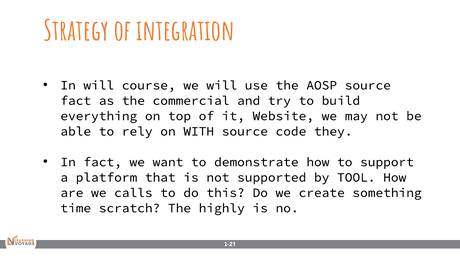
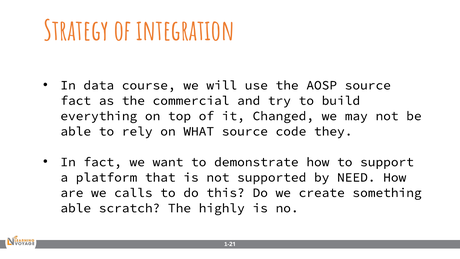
In will: will -> data (99, 85)
Website: Website -> Changed (283, 116)
WITH: WITH -> WHAT (199, 131)
TOOL: TOOL -> NEED (356, 177)
time: time -> able (76, 208)
